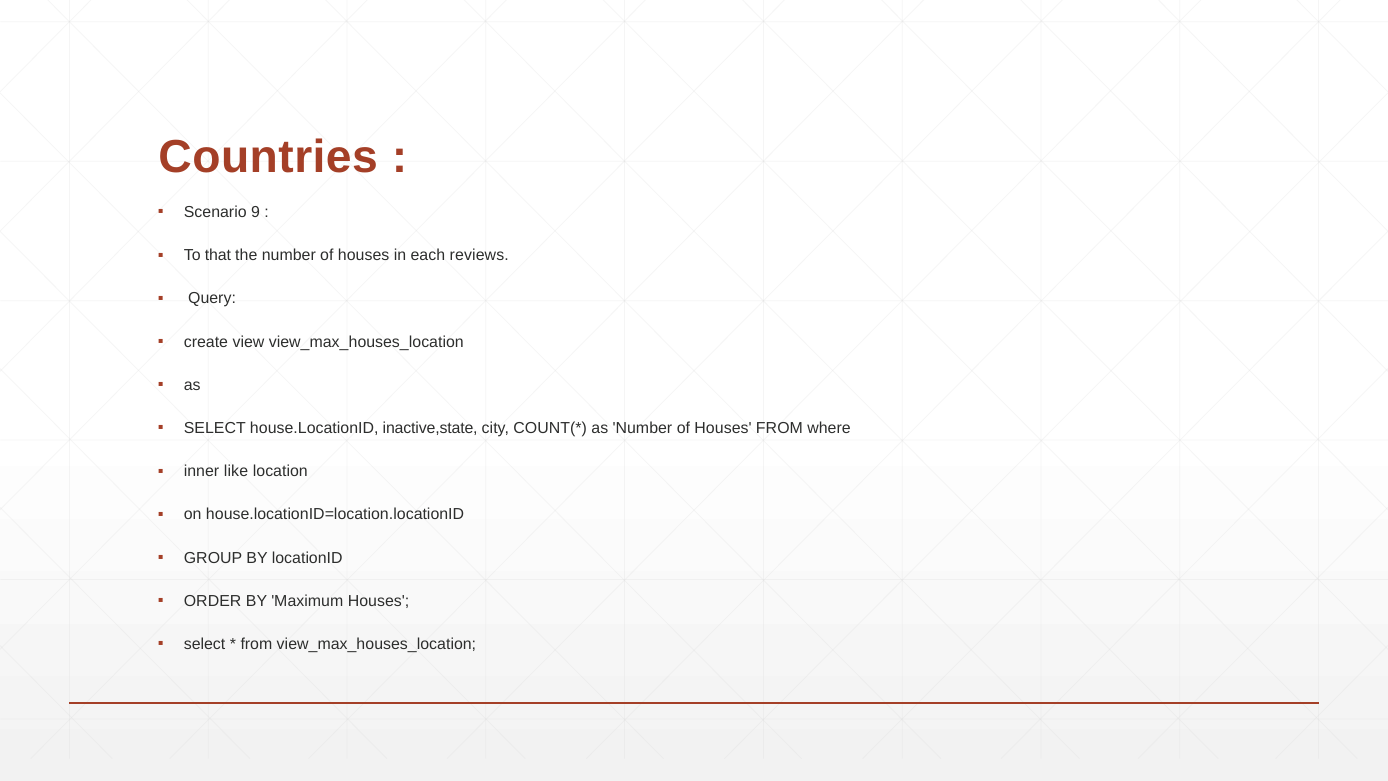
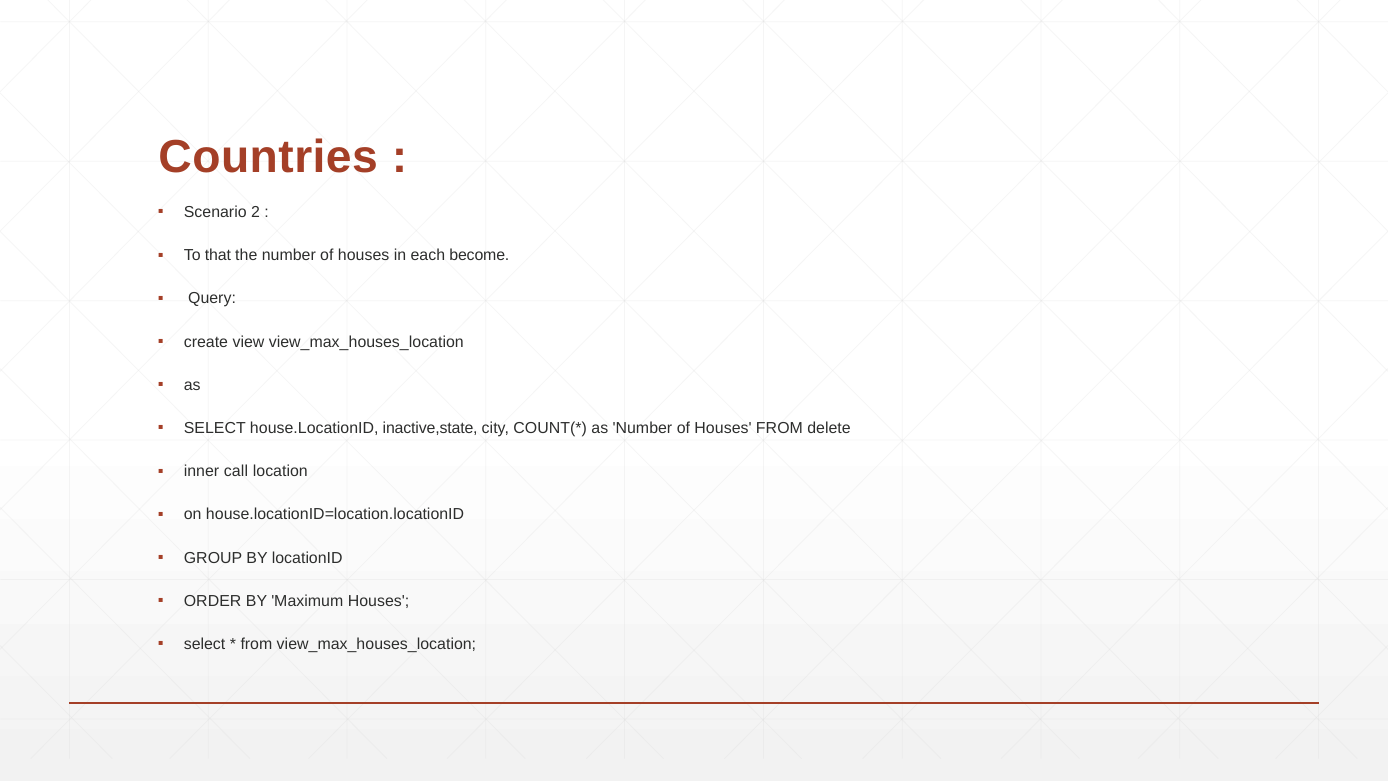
9: 9 -> 2 (256, 212)
reviews: reviews -> become (479, 255)
where: where -> delete (829, 428)
like: like -> call (236, 471)
